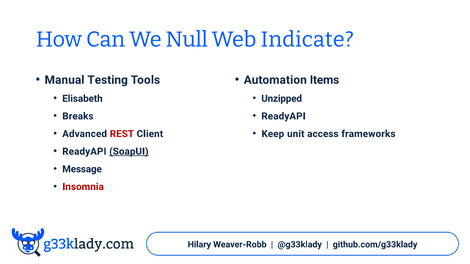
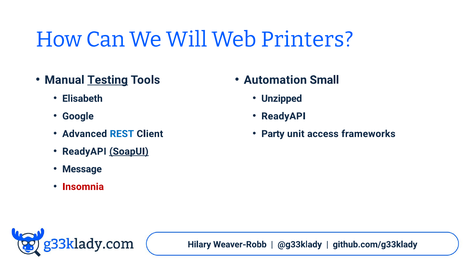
Null: Null -> Will (186, 39)
Indicate: Indicate -> Printers (307, 39)
Testing underline: none -> present (108, 80)
Items: Items -> Small (324, 80)
Breaks: Breaks -> Google (78, 116)
REST colour: red -> blue (122, 134)
Keep: Keep -> Party (273, 134)
